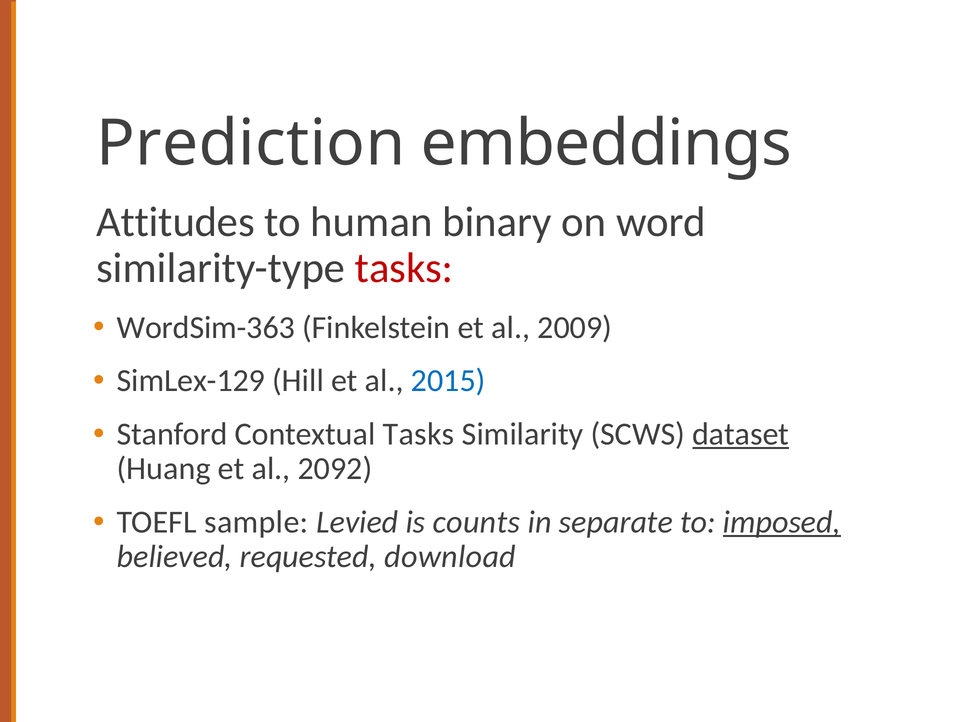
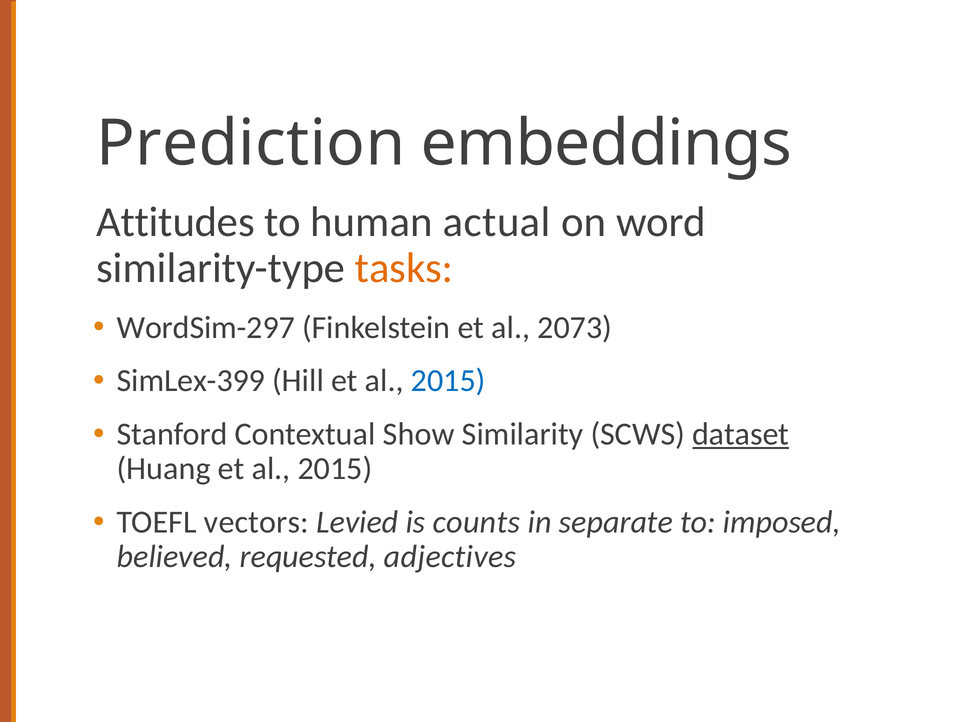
binary: binary -> actual (497, 222)
tasks colour: red -> orange (404, 268)
WordSim-363: WordSim-363 -> WordSim-297 (206, 328)
2009: 2009 -> 2073 (575, 328)
SimLex-129: SimLex-129 -> SimLex-399 (191, 381)
Contextual Tasks: Tasks -> Show (419, 434)
Huang et al 2092: 2092 -> 2015 (335, 469)
sample: sample -> vectors (256, 522)
imposed underline: present -> none (782, 522)
download: download -> adjectives (450, 557)
